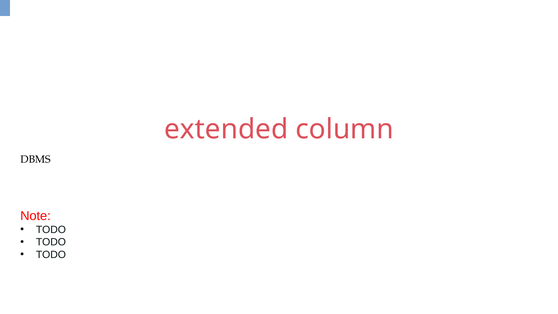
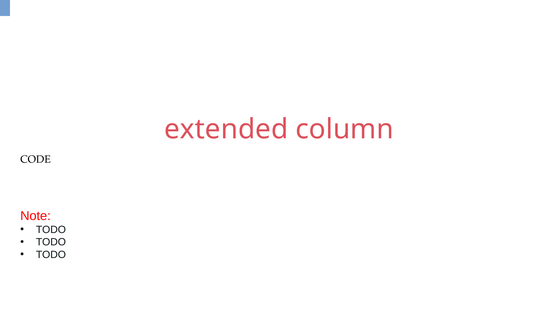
DBMS: DBMS -> CODE (36, 159)
